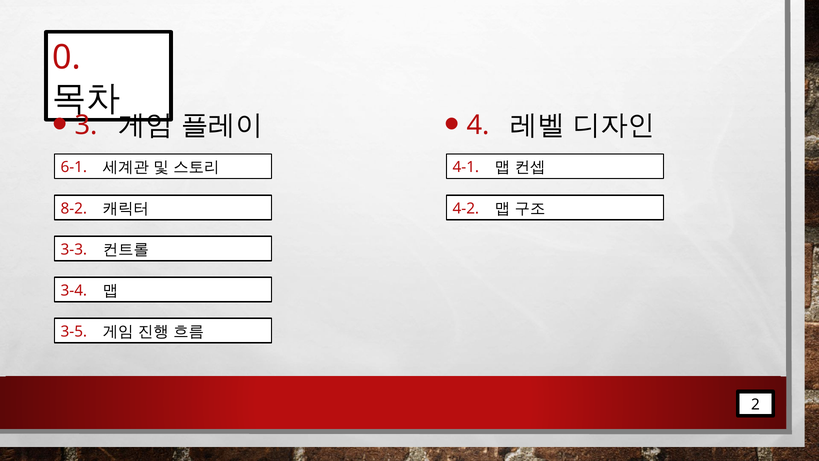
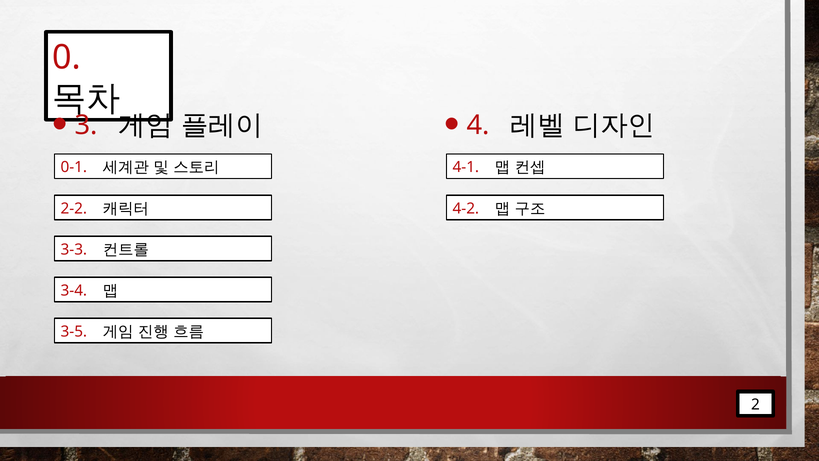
6-1: 6-1 -> 0-1 (74, 167)
8-2: 8-2 -> 2-2 (74, 208)
